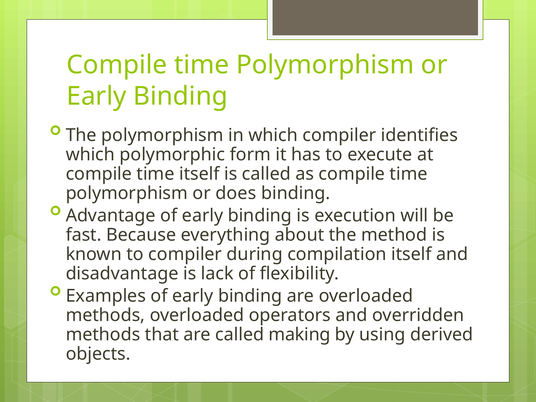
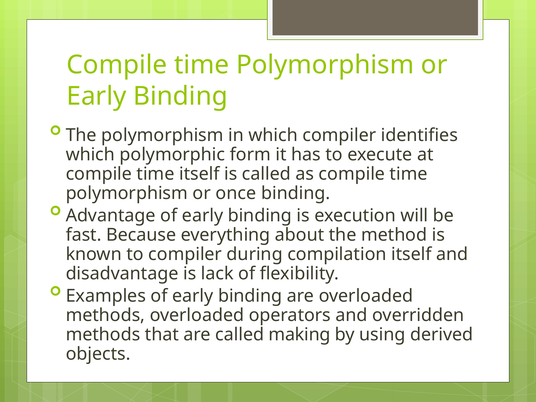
does: does -> once (236, 193)
